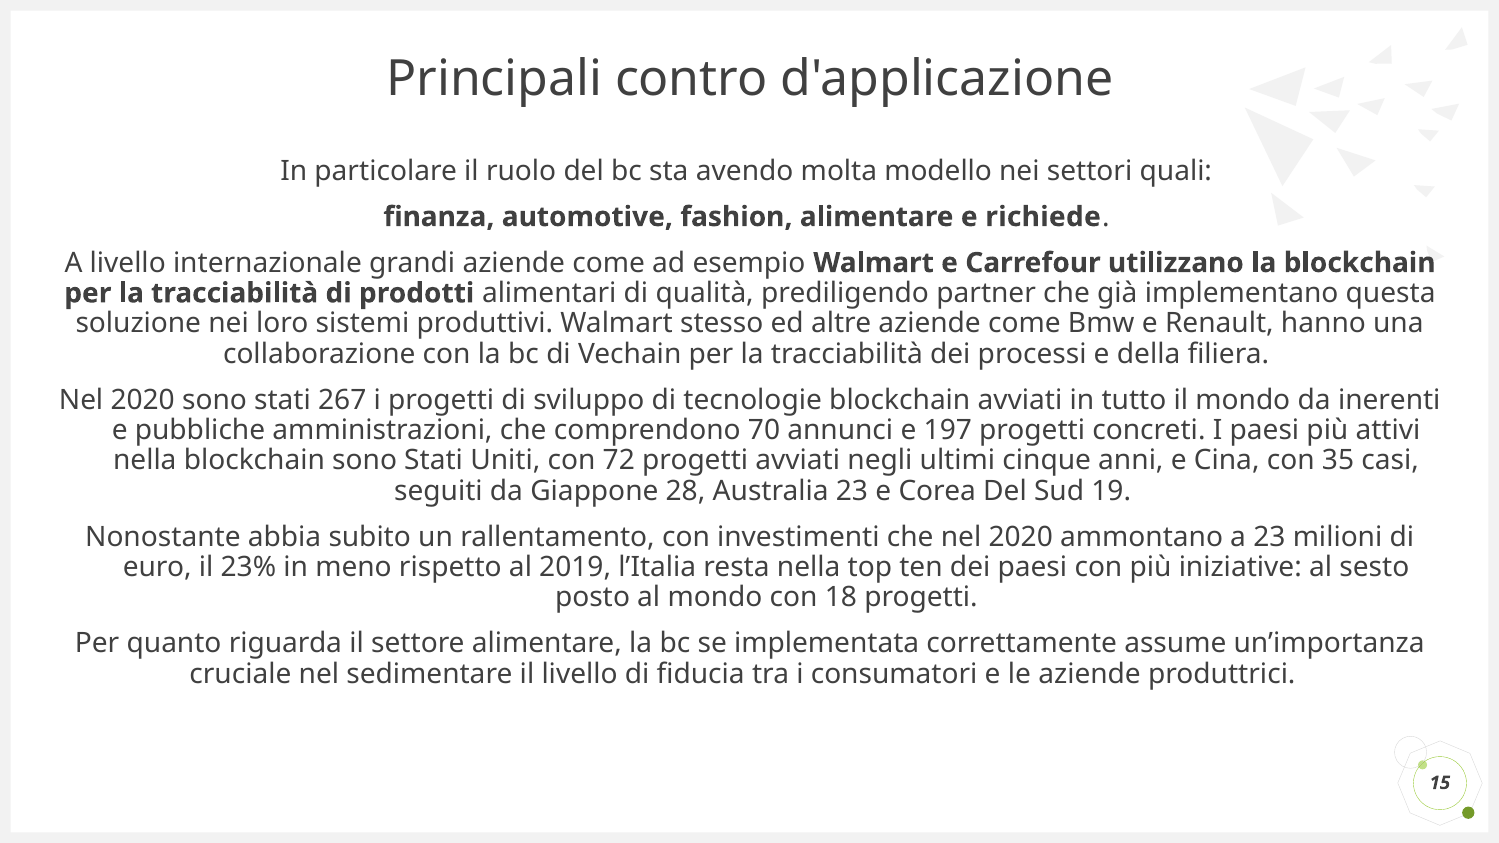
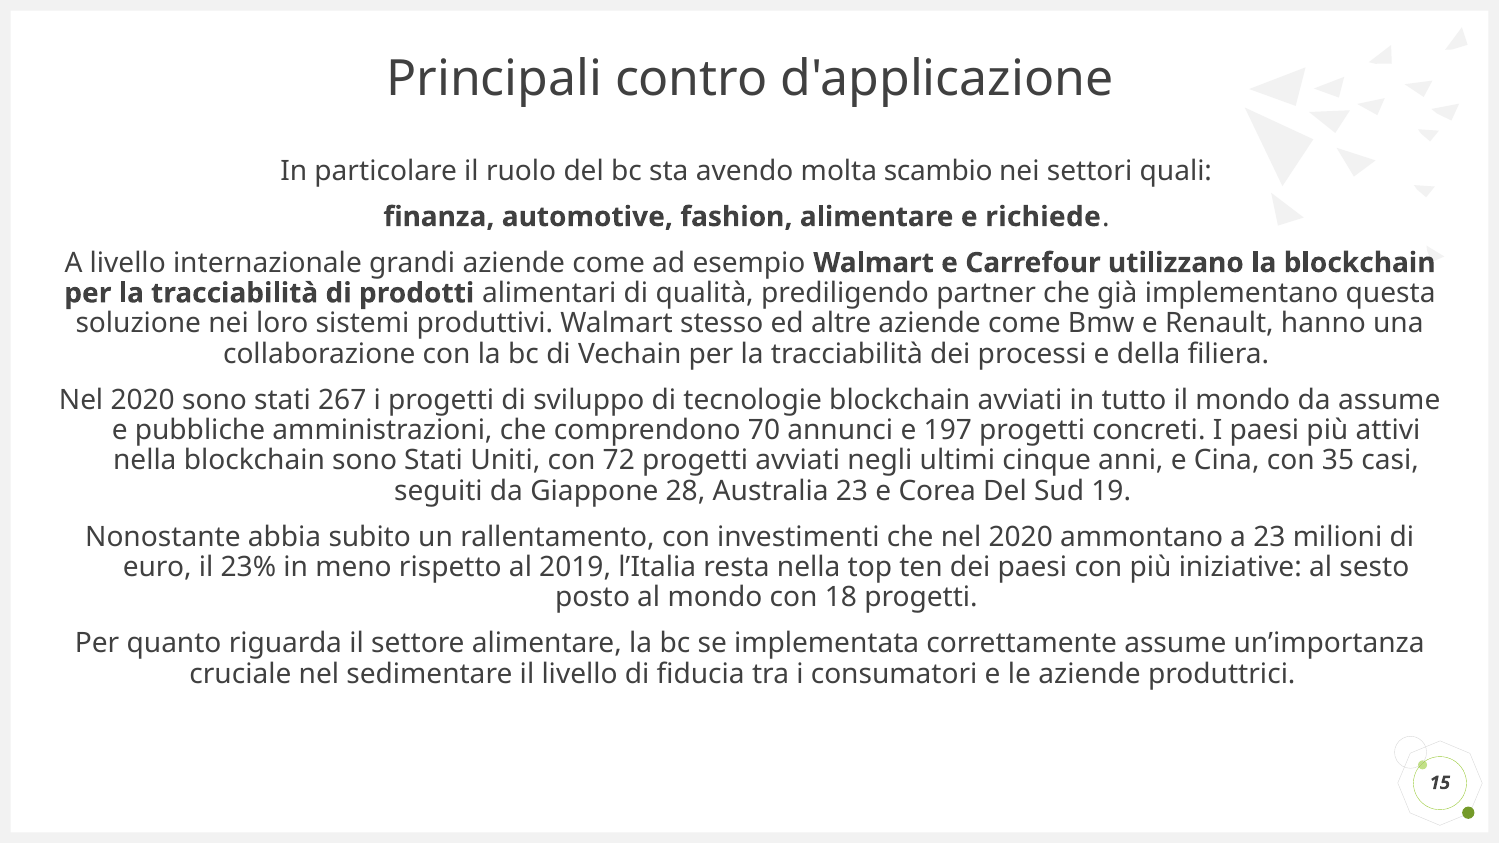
modello: modello -> scambio (938, 171)
da inerenti: inerenti -> assume (1389, 400)
